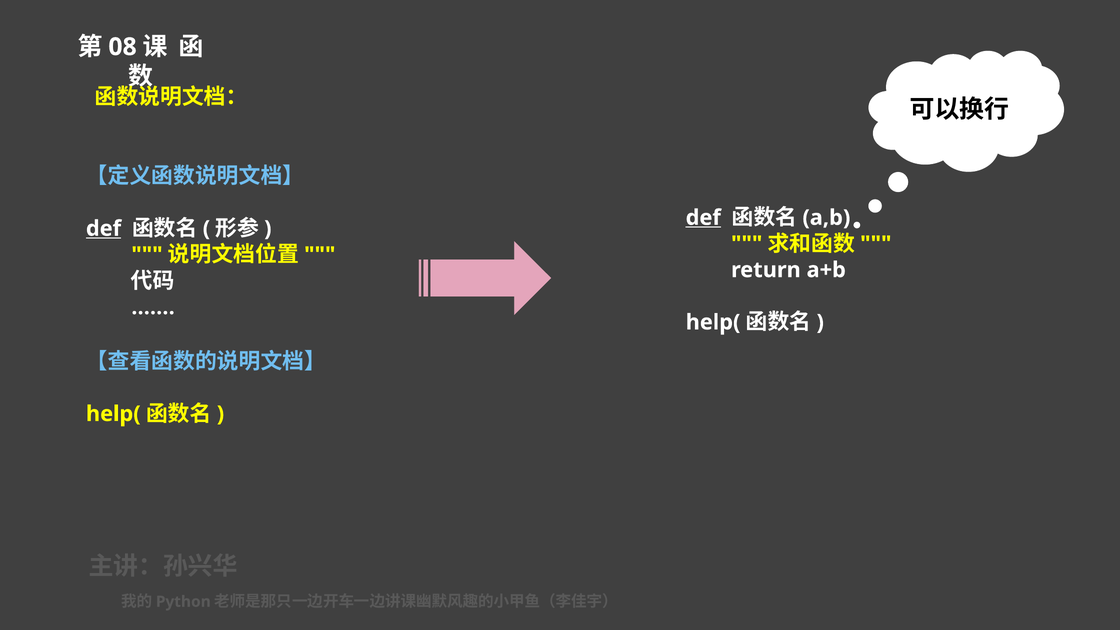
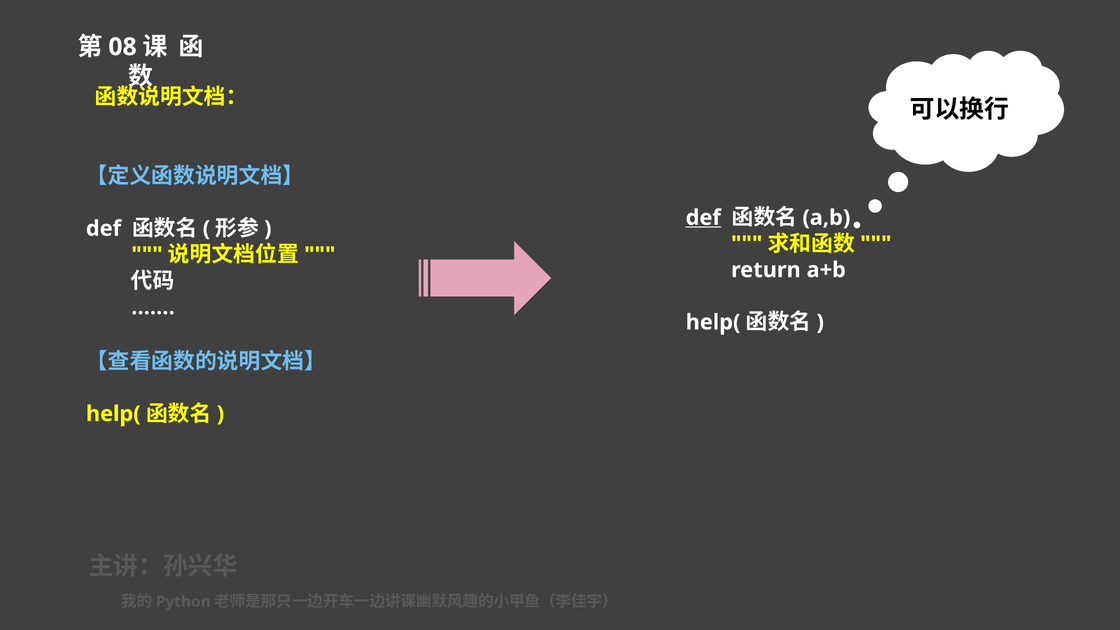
def underline: present -> none (104, 229)
